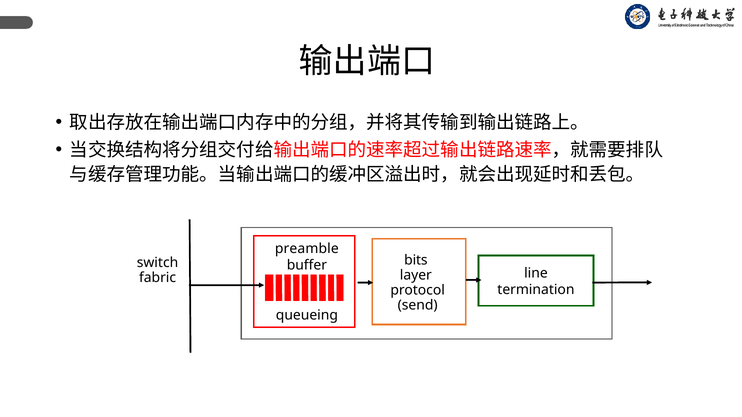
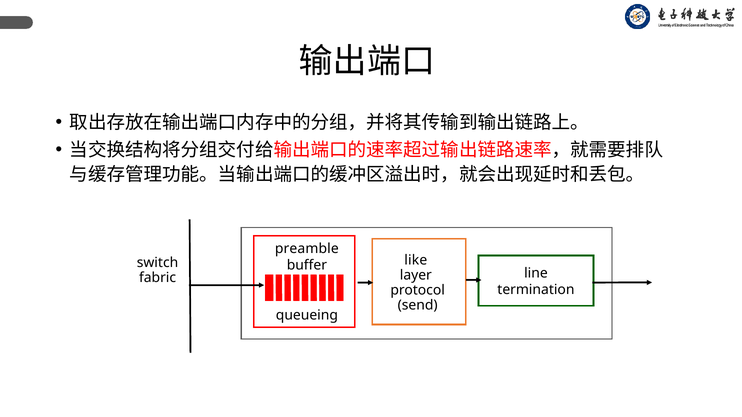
bits: bits -> like (416, 260)
